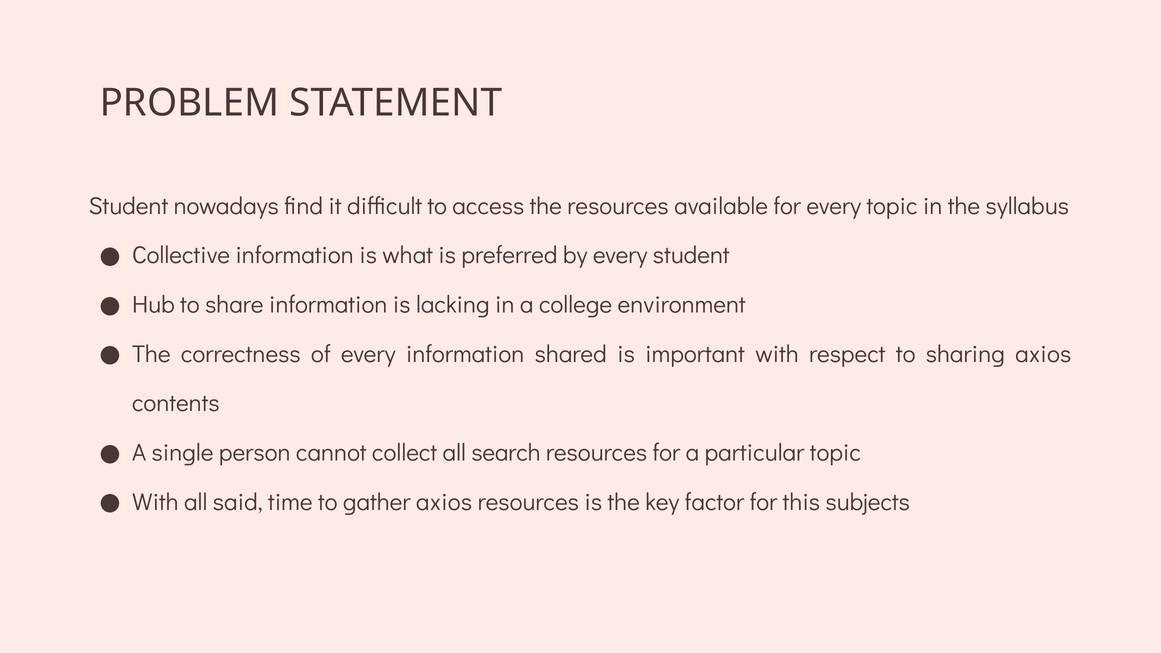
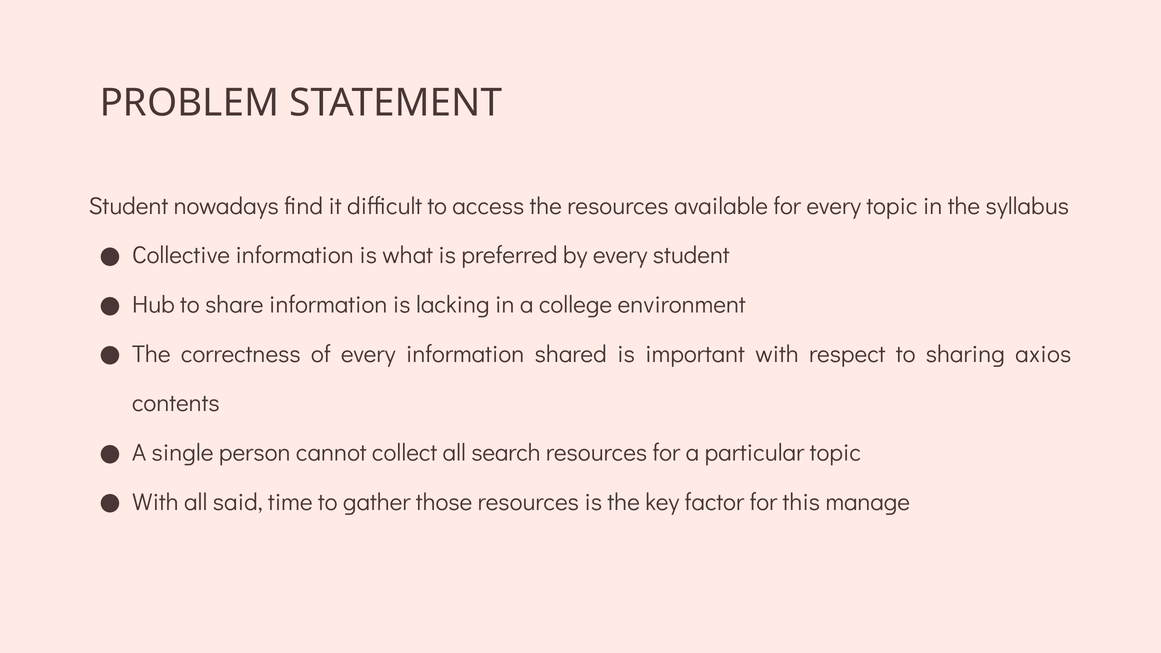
gather axios: axios -> those (444, 502)
subjects: subjects -> manage (868, 502)
